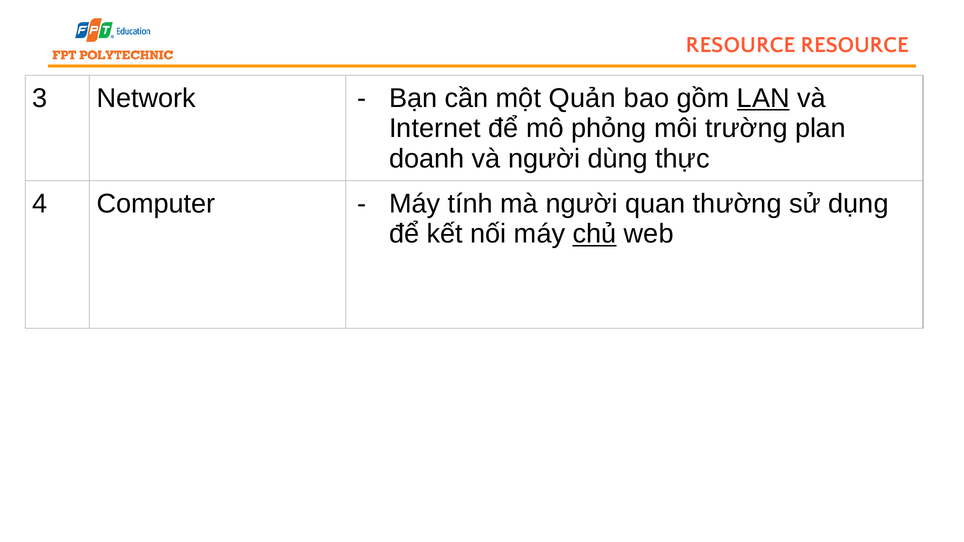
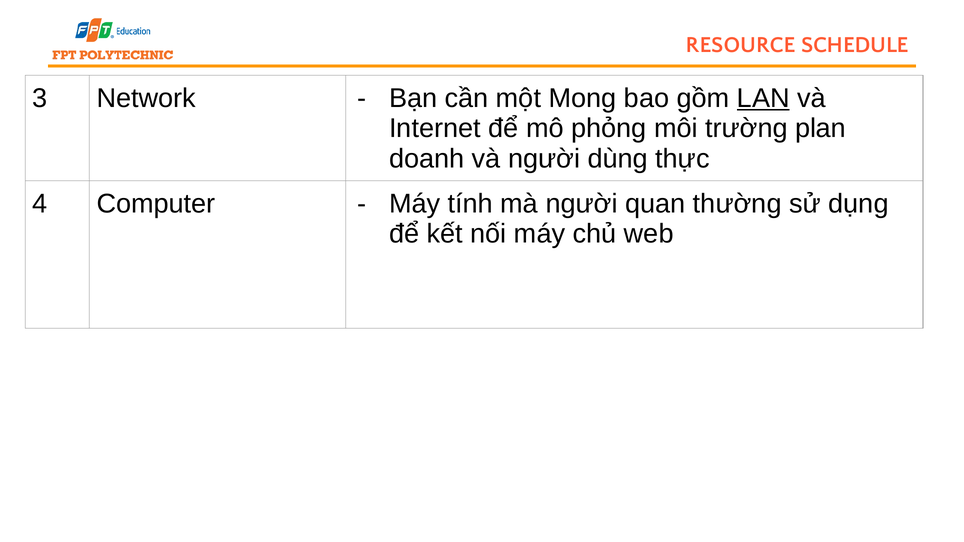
RESOURCE RESOURCE: RESOURCE -> SCHEDULE (855, 45)
Quản: Quản -> Mong (582, 98)
chủ underline: present -> none (595, 234)
